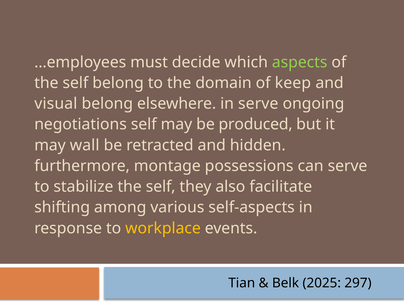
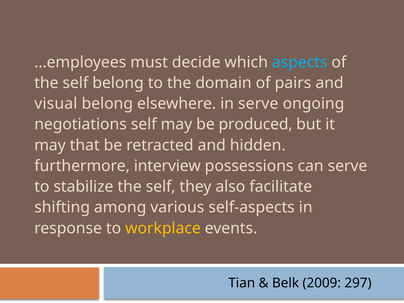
aspects colour: light green -> light blue (300, 62)
keep: keep -> pairs (293, 83)
wall: wall -> that (85, 145)
montage: montage -> interview (167, 166)
2025: 2025 -> 2009 (322, 283)
